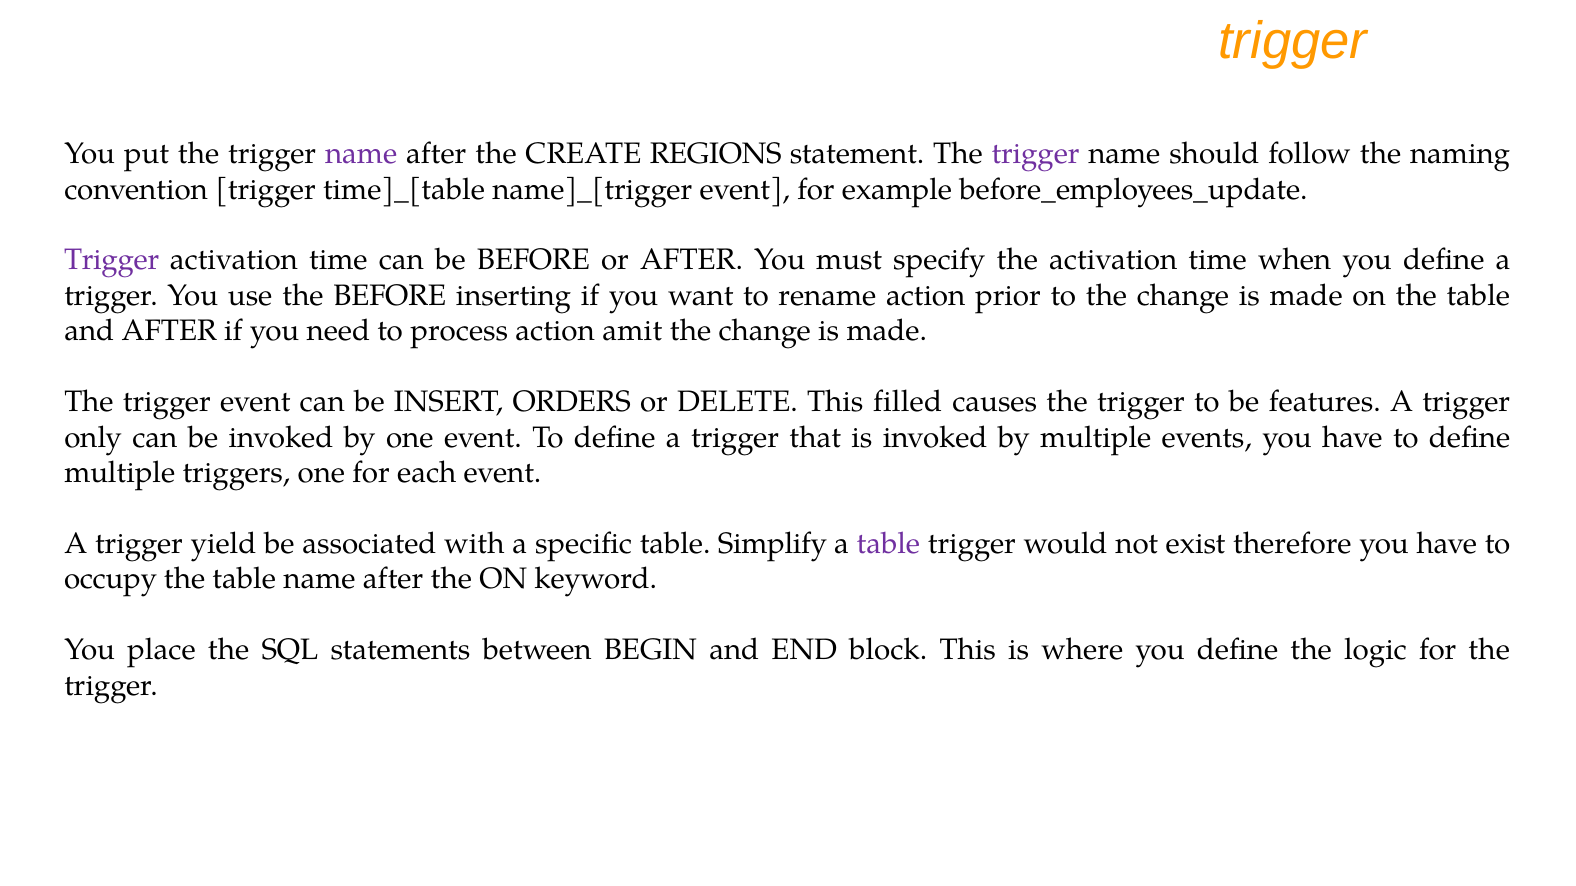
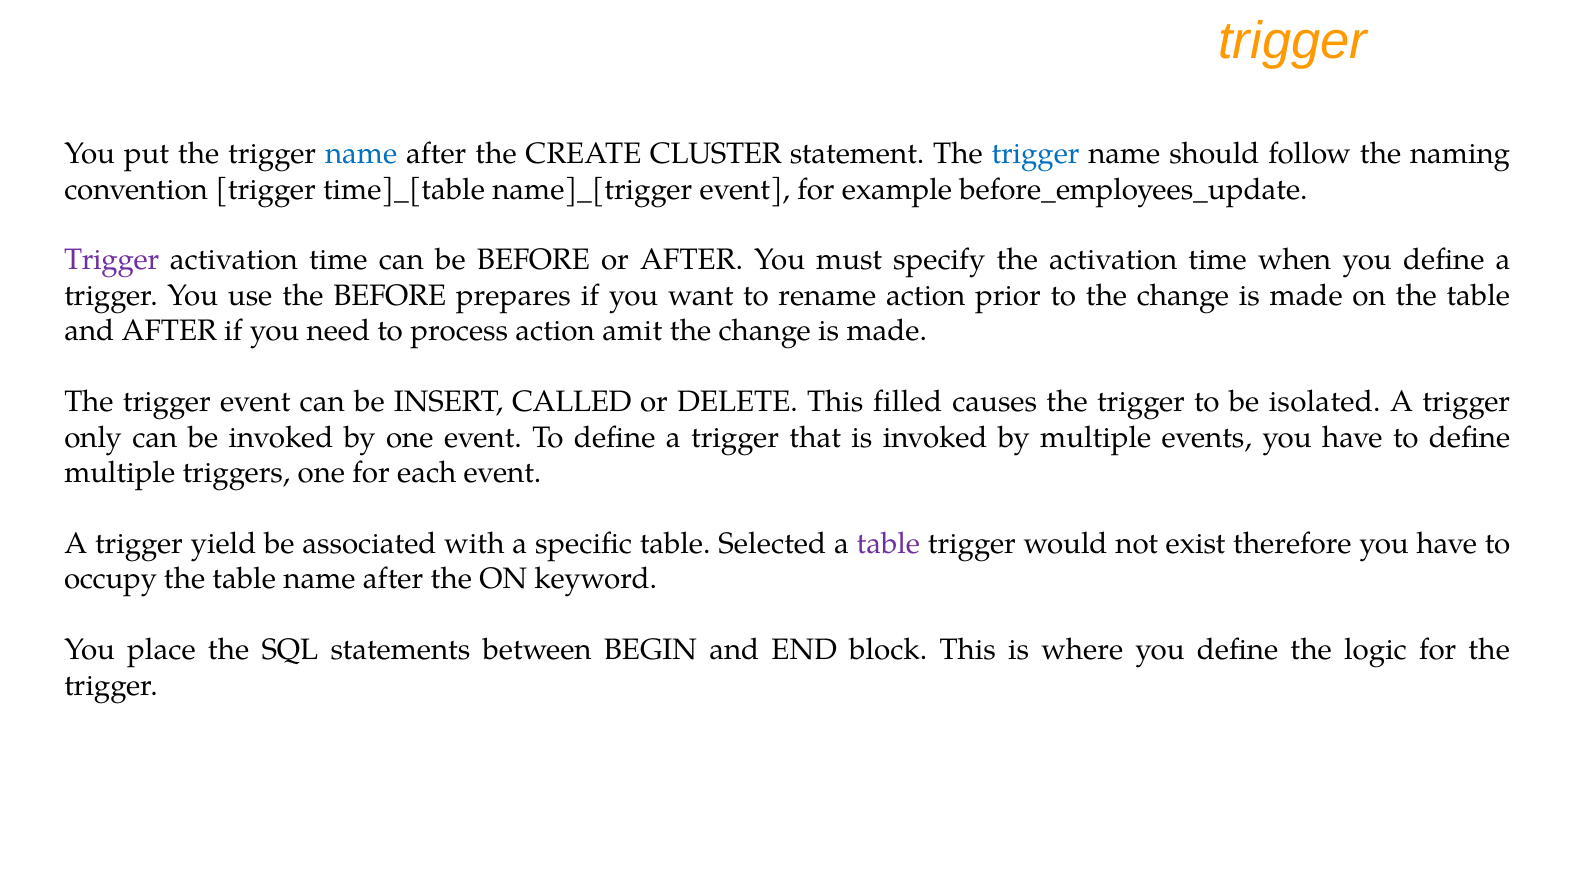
name colour: purple -> blue (361, 154)
REGIONS: REGIONS -> CLUSTER (716, 154)
trigger colour: purple -> blue (1036, 154)
inserting: inserting -> prepares (513, 296)
ORDERS: ORDERS -> CALLED (572, 402)
features: features -> isolated (1325, 402)
Simplify: Simplify -> Selected (772, 544)
